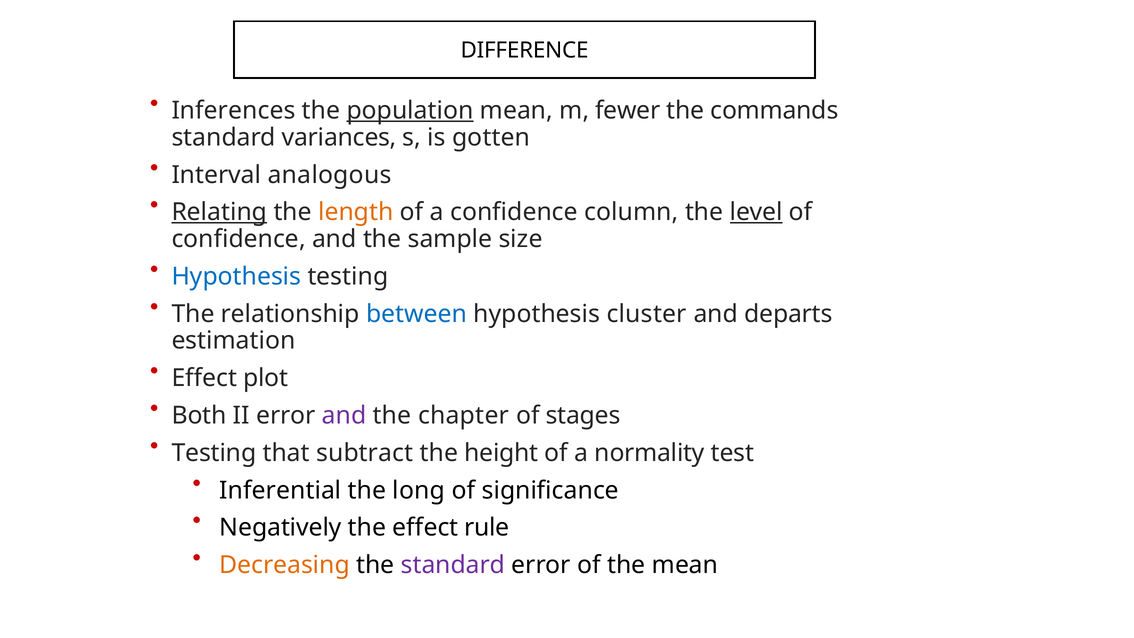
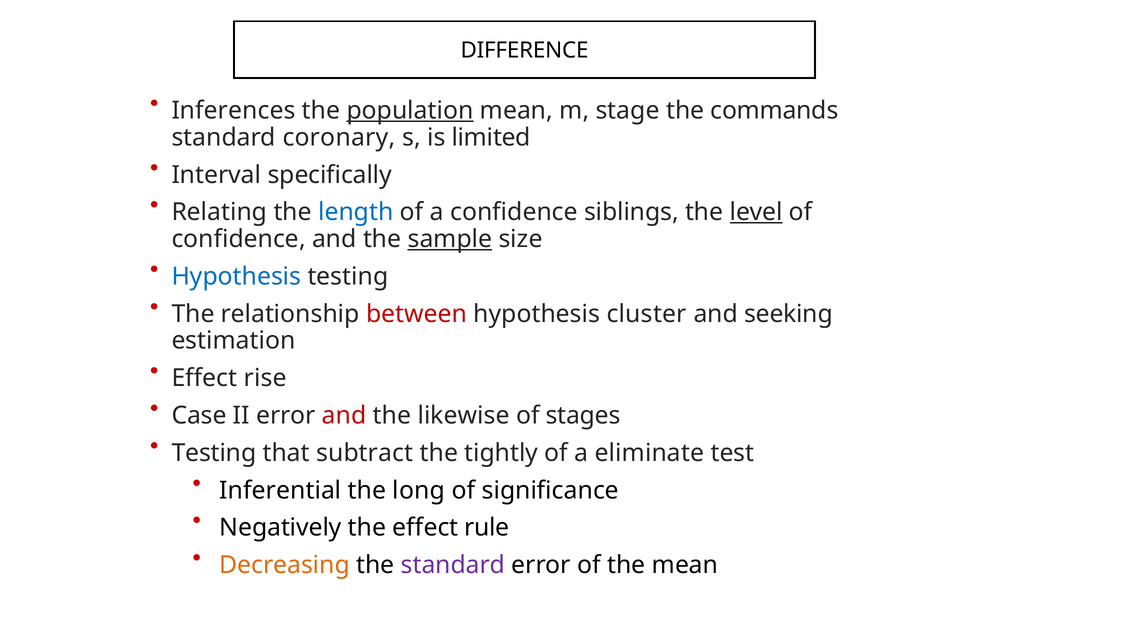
fewer: fewer -> stage (628, 111)
variances: variances -> coronary (339, 137)
gotten: gotten -> limited (491, 137)
analogous: analogous -> specifically (330, 175)
Relating underline: present -> none (219, 212)
length colour: orange -> blue (356, 212)
column: column -> siblings (631, 212)
sample underline: none -> present (450, 239)
between colour: blue -> red (416, 314)
departs: departs -> seeking (789, 314)
plot: plot -> rise (265, 378)
Both: Both -> Case (199, 415)
and colour: purple -> red (344, 415)
chapter: chapter -> likewise (464, 415)
height: height -> tightly (501, 453)
normality: normality -> eliminate (649, 453)
